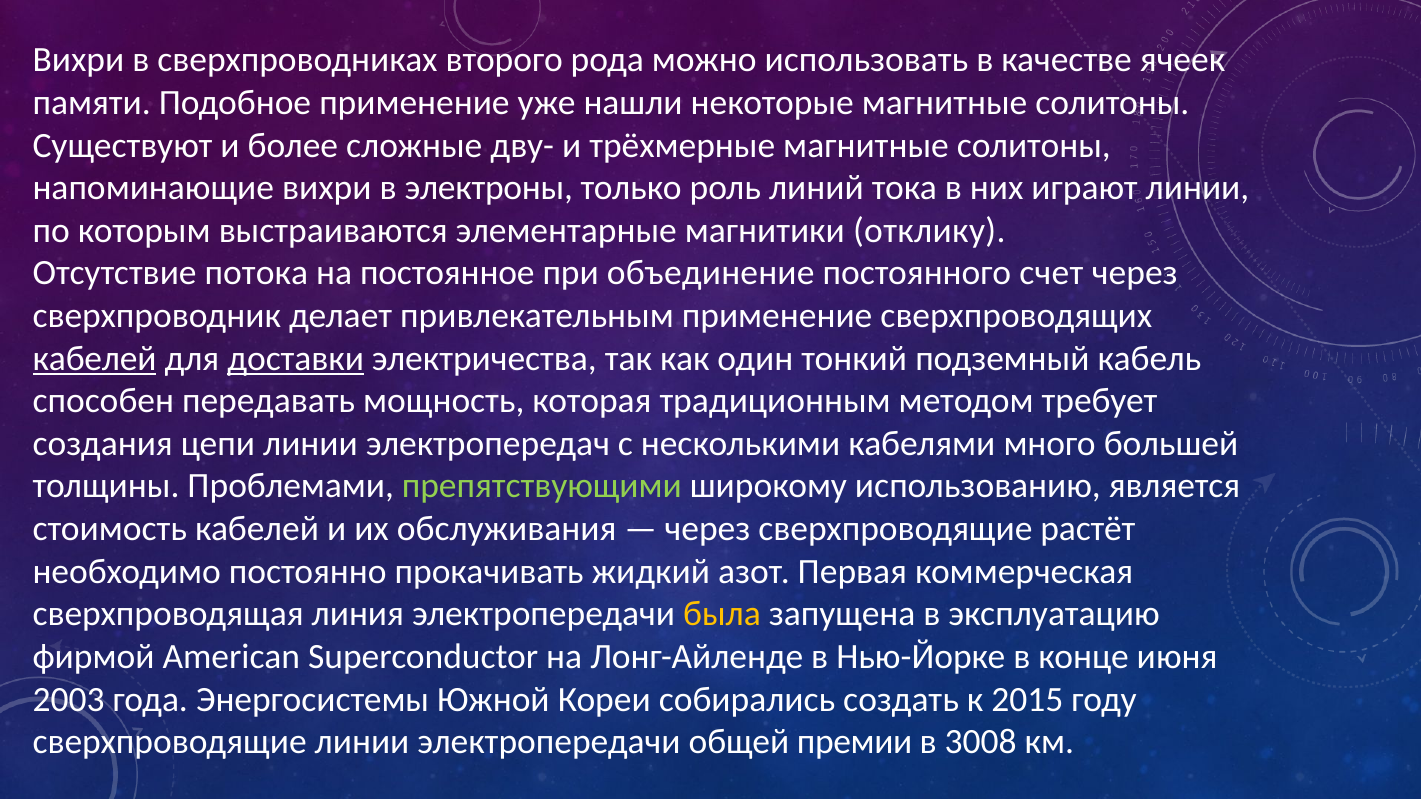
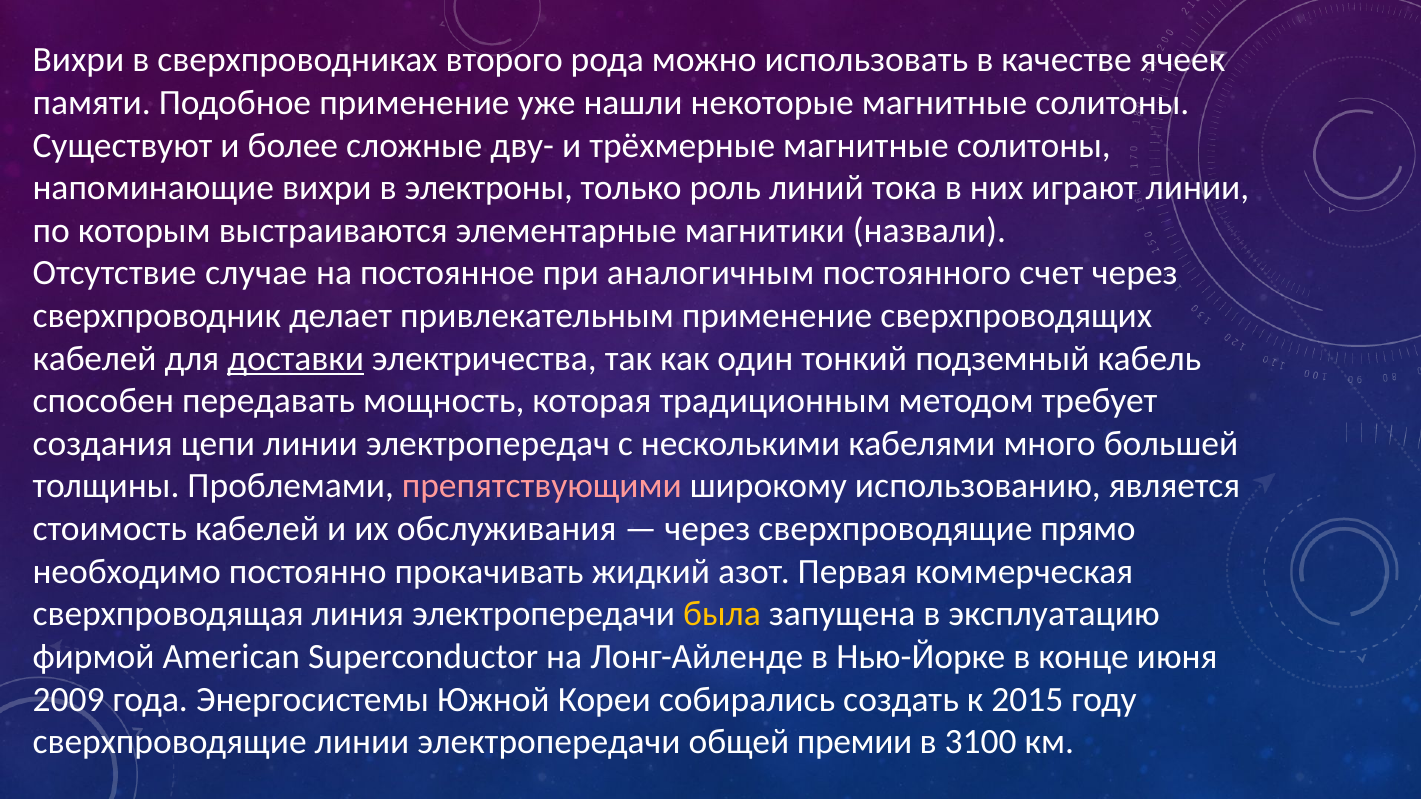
отклику: отклику -> назвали (929, 231)
потока: потока -> случае (256, 273)
объединение: объединение -> аналогичным (711, 273)
кабелей underline: present -> none (95, 359)
препятствующими colour: light green -> pink (542, 486)
растёт: растёт -> прямо (1088, 529)
2003: 2003 -> 2009 (69, 700)
3008: 3008 -> 3100 (981, 742)
